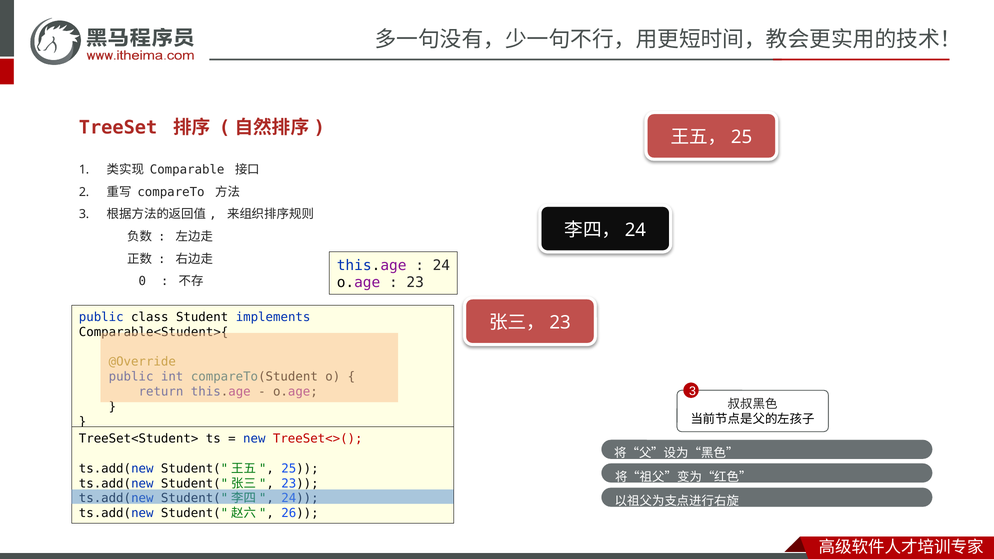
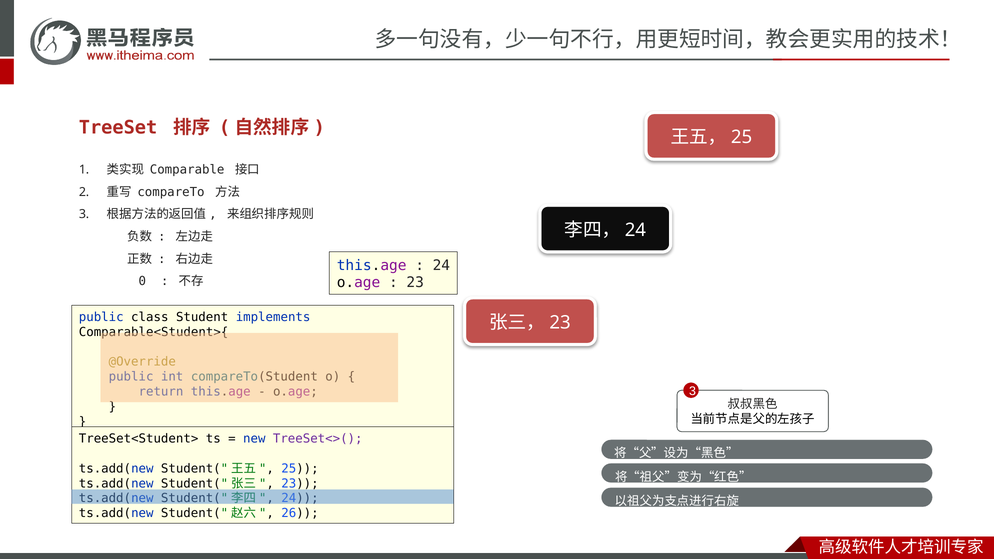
TreeSet<>( colour: red -> purple (318, 439)
